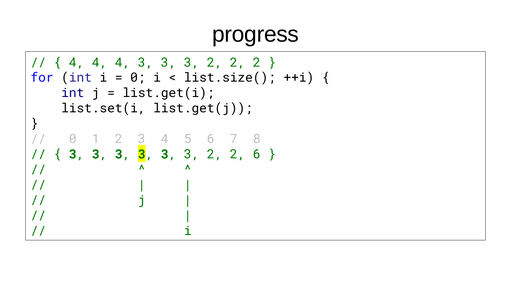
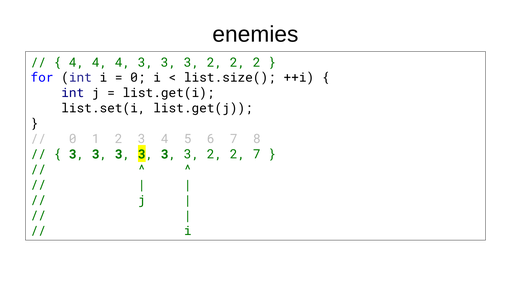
progress: progress -> enemies (255, 34)
2 6: 6 -> 7 (257, 155)
